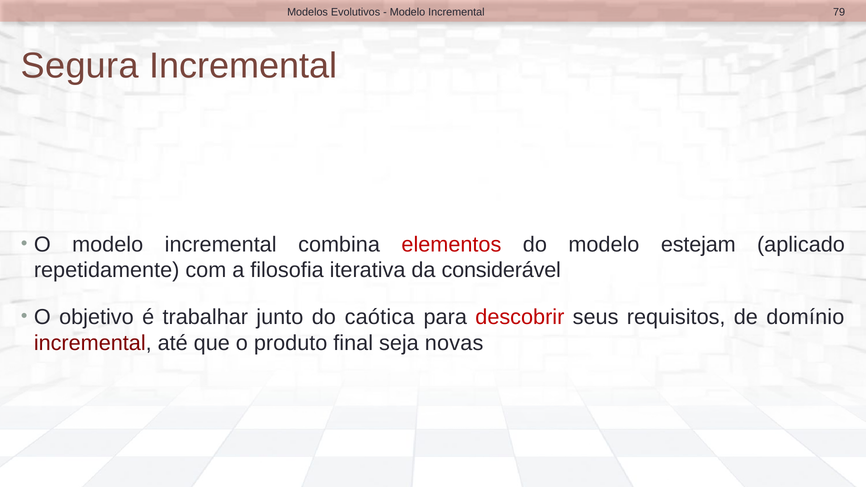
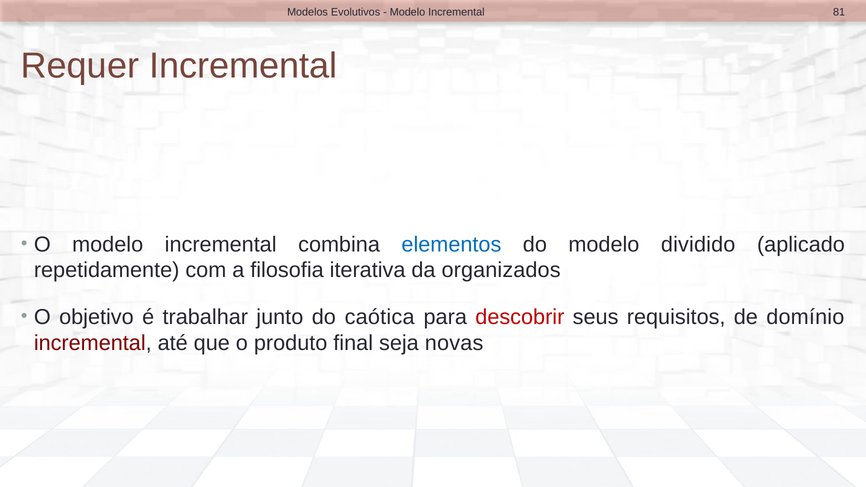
79: 79 -> 81 (839, 12)
Segura: Segura -> Requer (80, 66)
elementos colour: red -> blue (451, 244)
estejam: estejam -> dividido (698, 244)
considerável: considerável -> organizados (501, 270)
